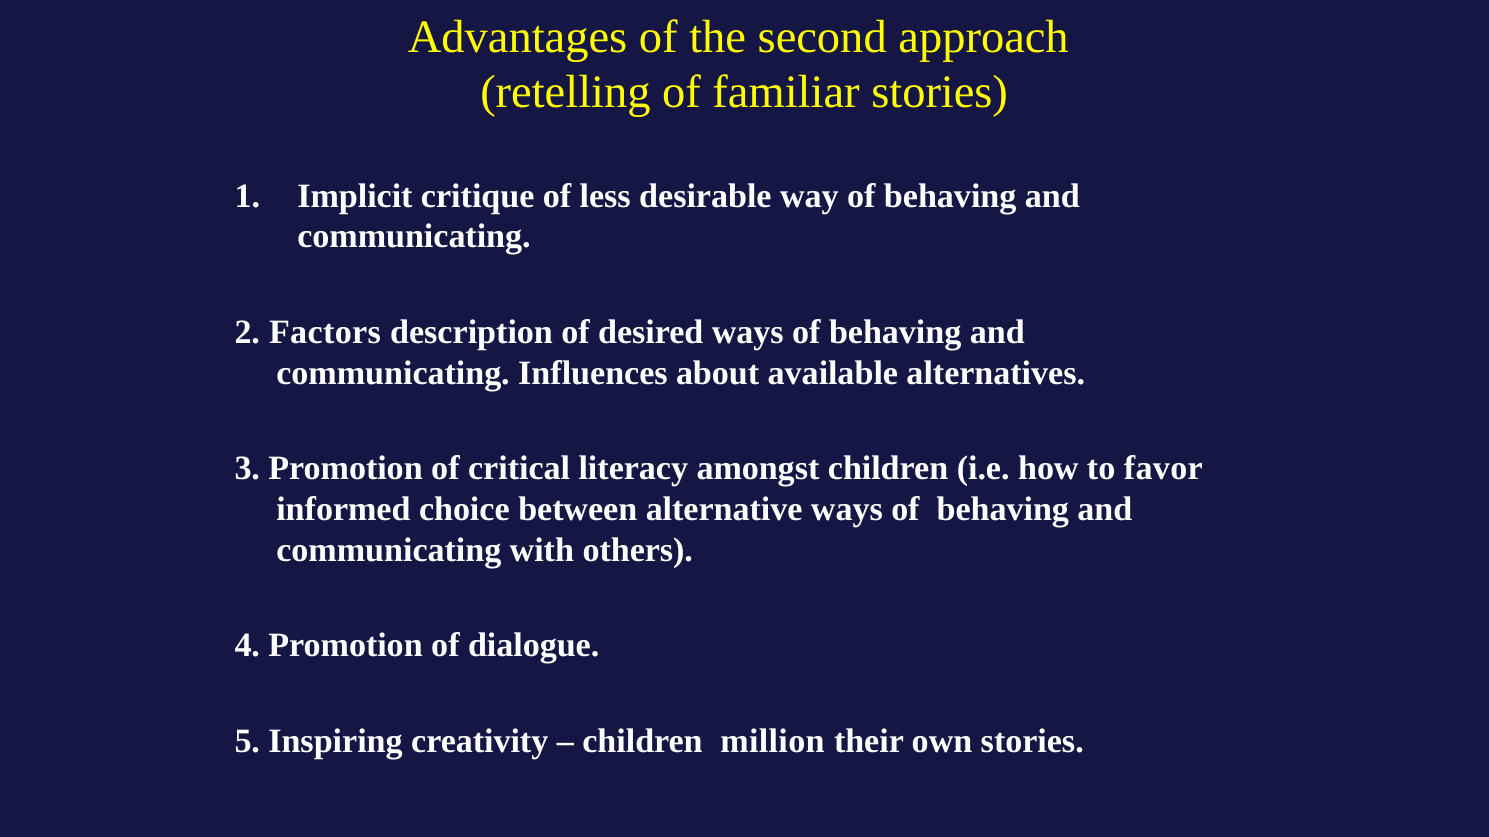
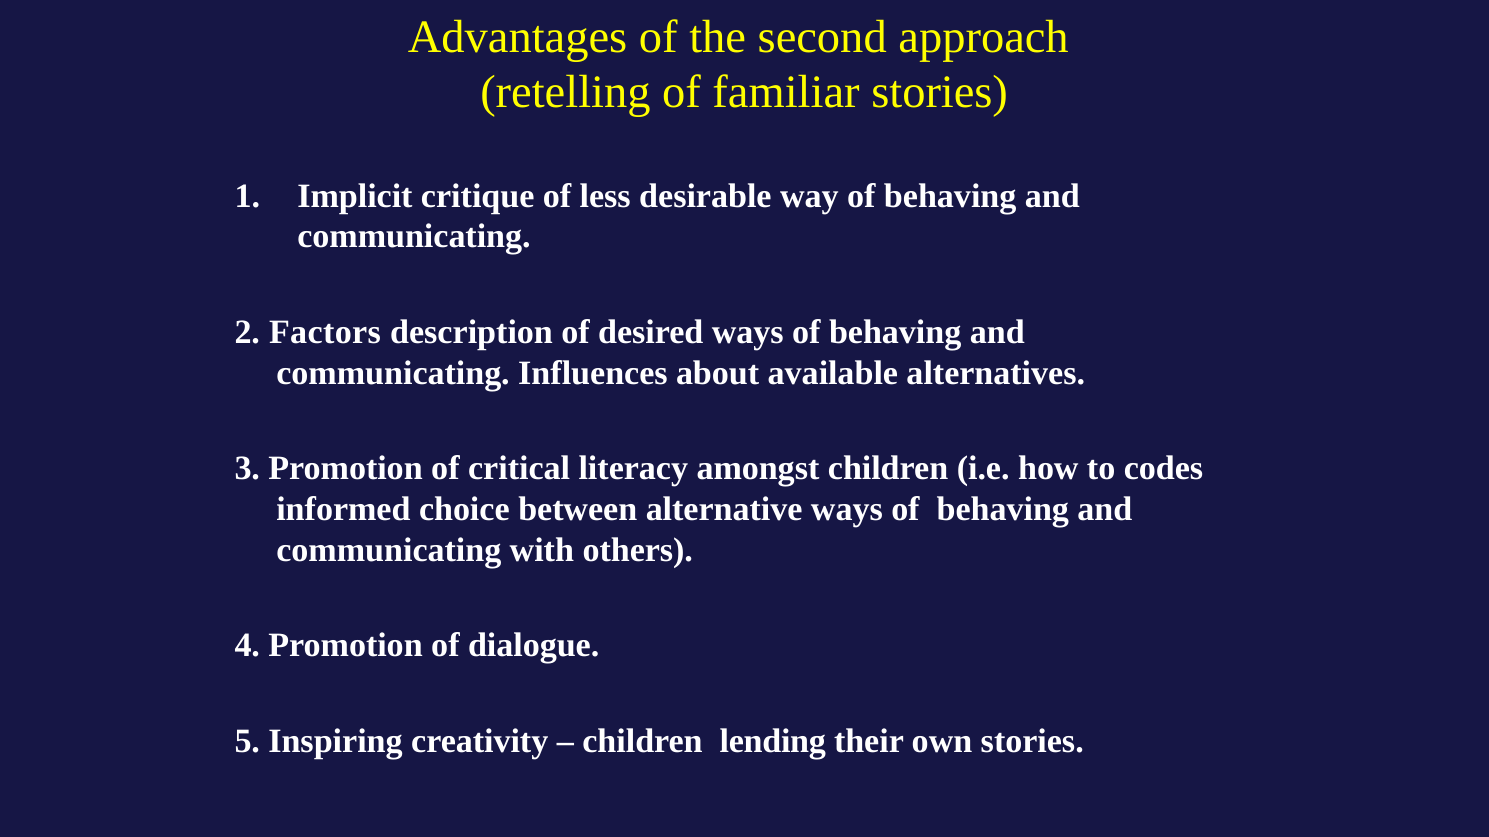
favor: favor -> codes (1164, 469)
million: million -> lending (773, 742)
